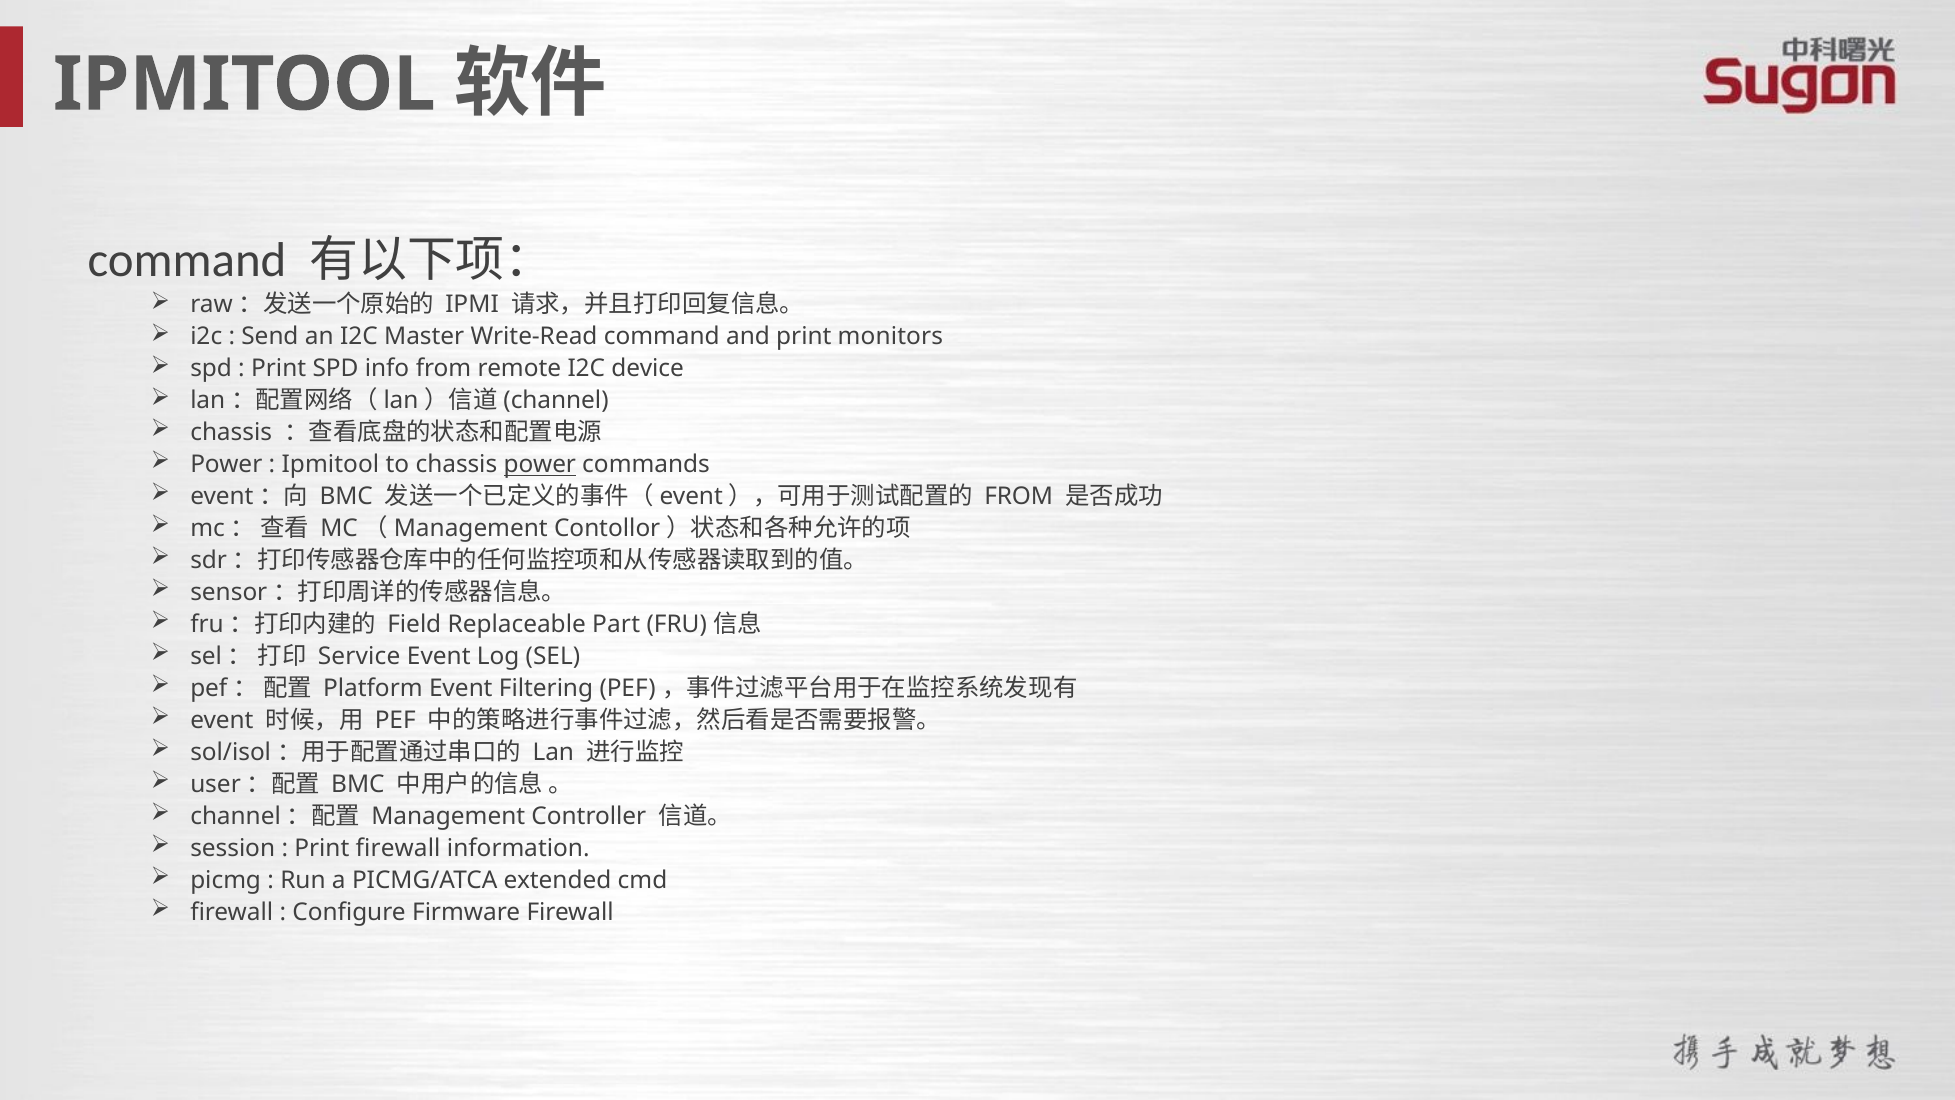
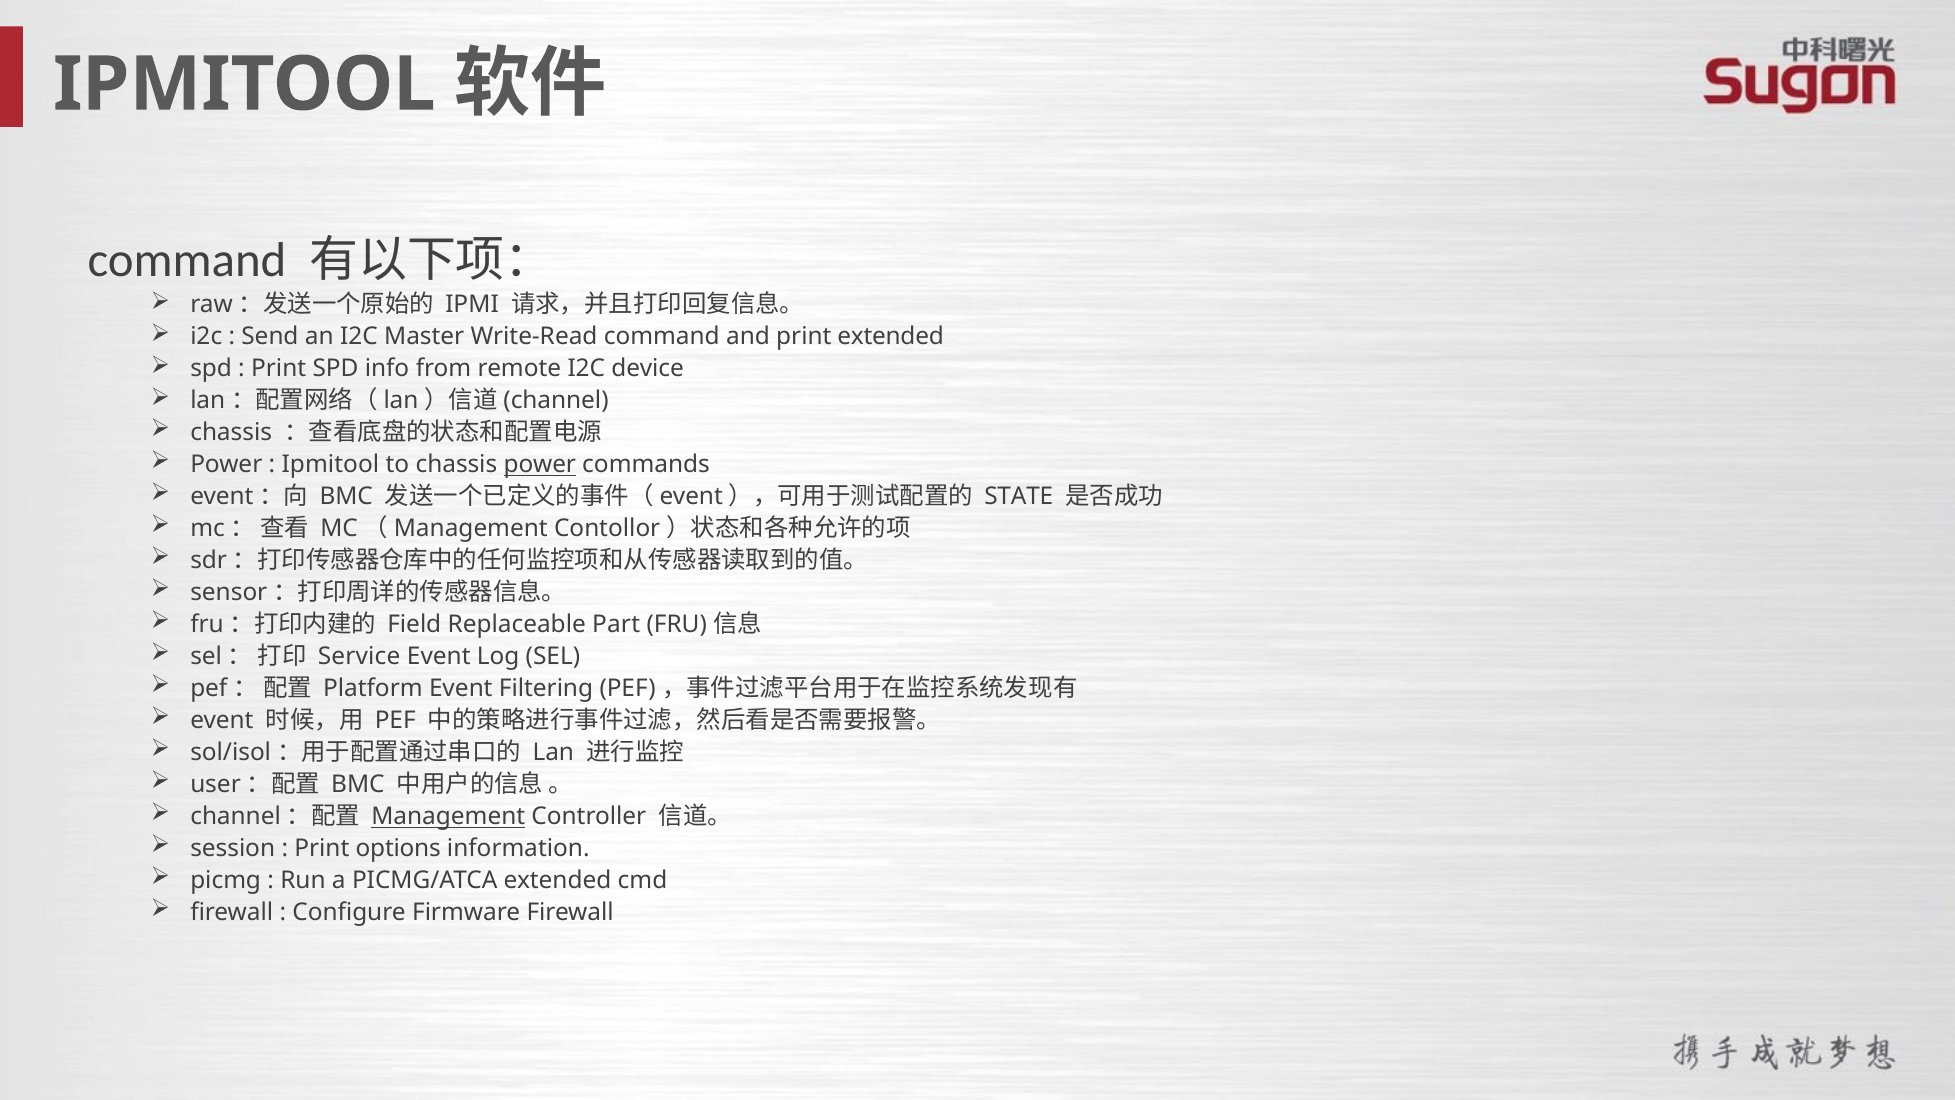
print monitors: monitors -> extended (891, 337)
FROM: FROM -> STATE (1019, 497)
Management underline: none -> present (448, 816)
Print firewall: firewall -> options (398, 848)
